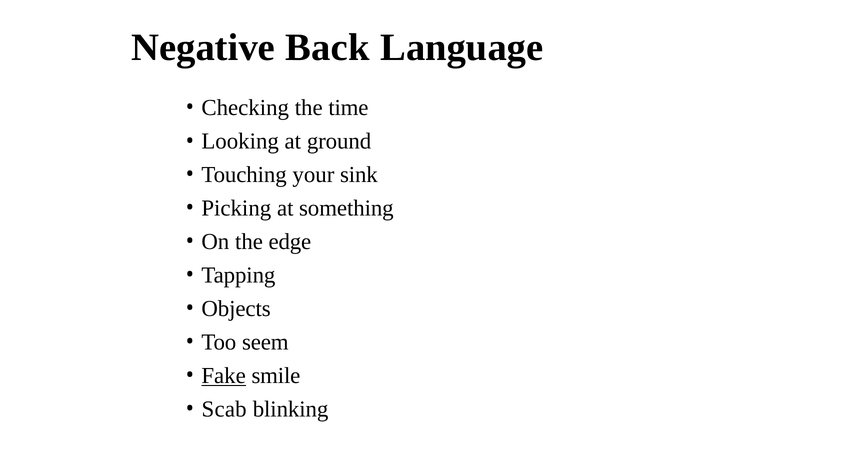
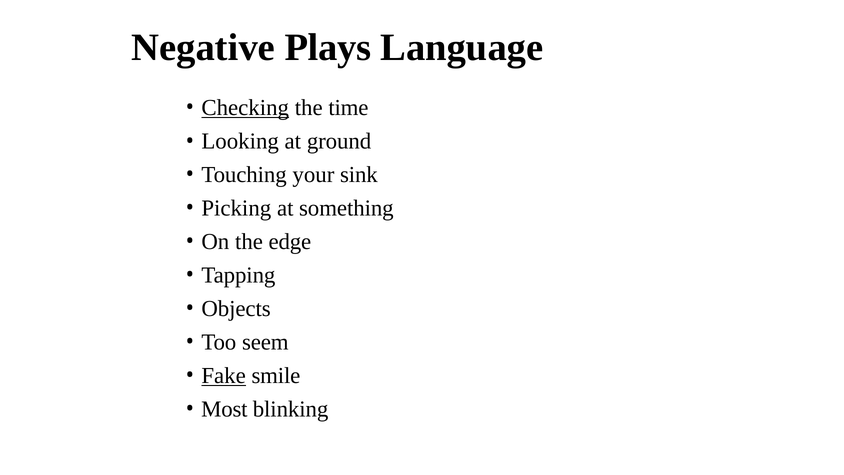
Back: Back -> Plays (328, 48)
Checking underline: none -> present (245, 108)
Scab: Scab -> Most (224, 409)
